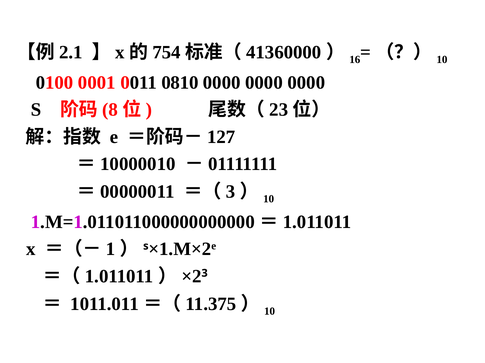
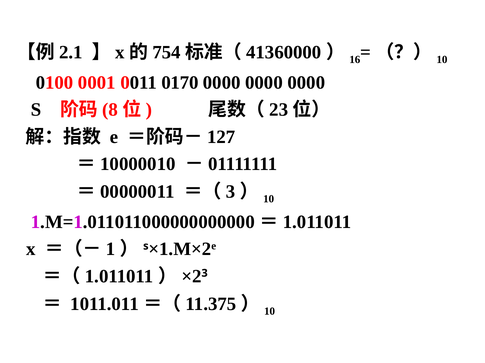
0810: 0810 -> 0170 (180, 83)
